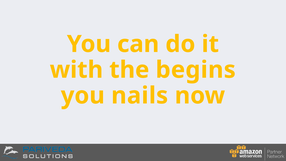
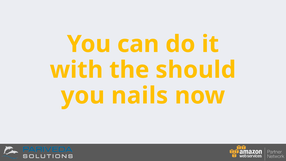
begins: begins -> should (196, 70)
